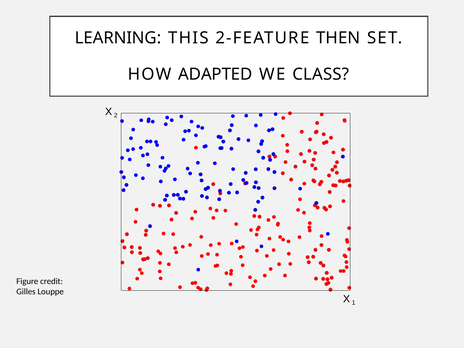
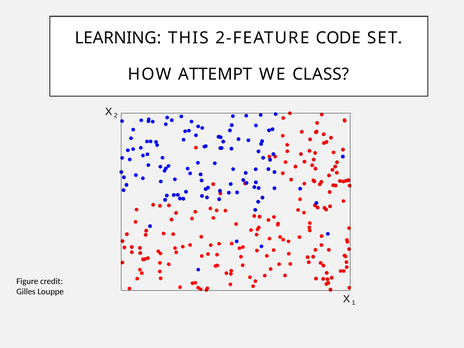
THEN: THEN -> CODE (338, 38)
ADAPTED: ADAPTED -> ATTEMPT (215, 74)
